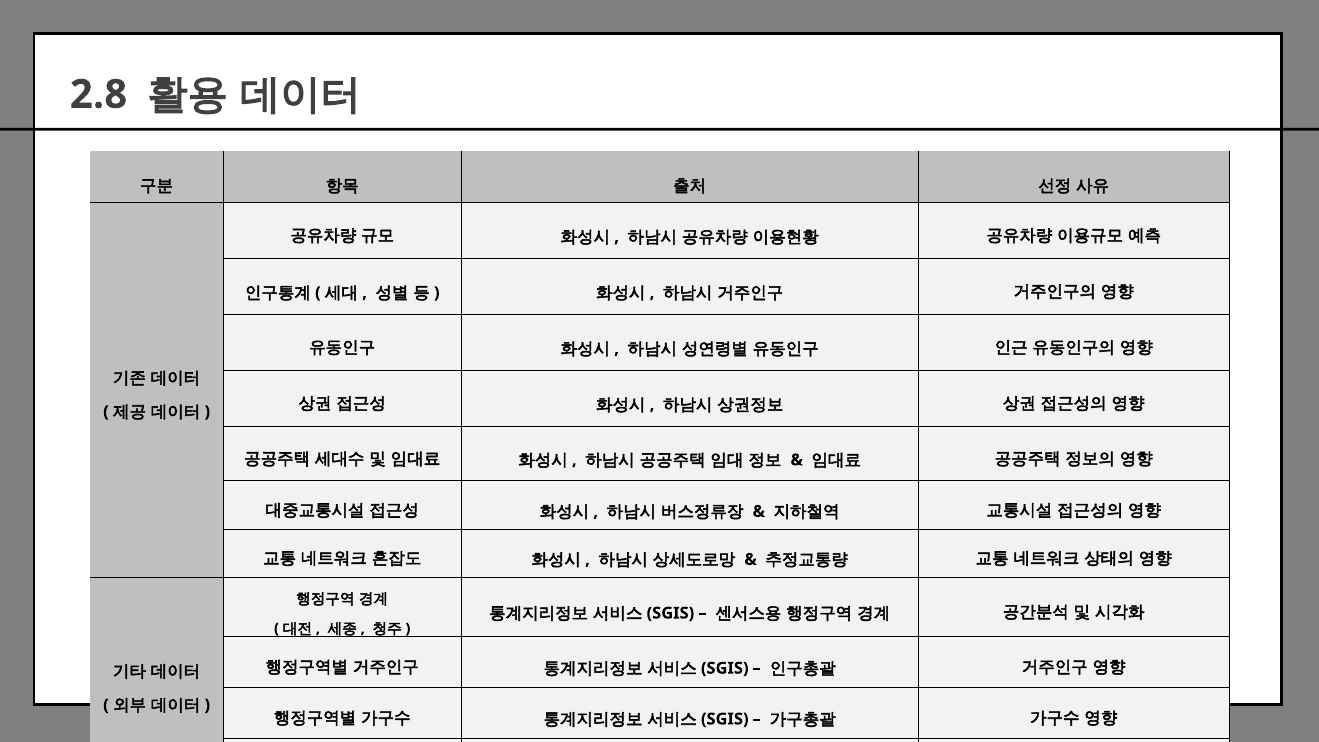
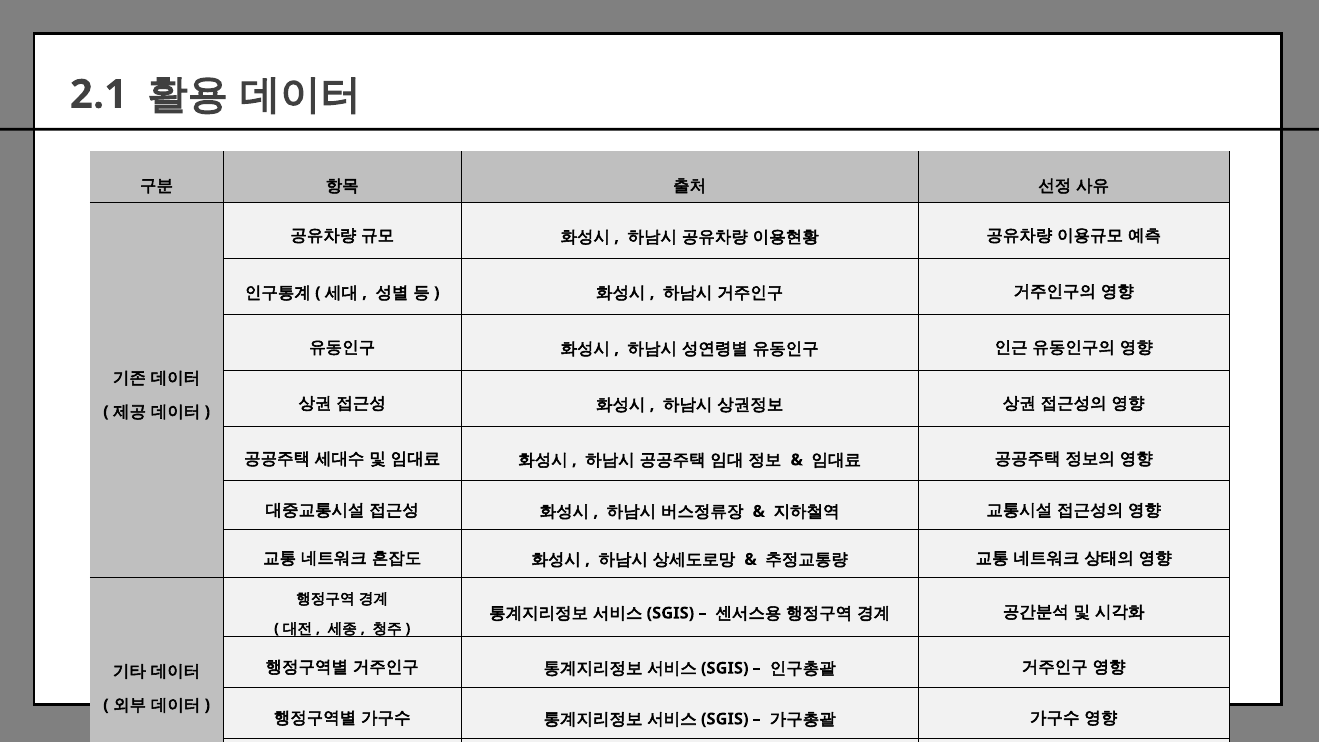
2.8: 2.8 -> 2.1 (99, 95)
